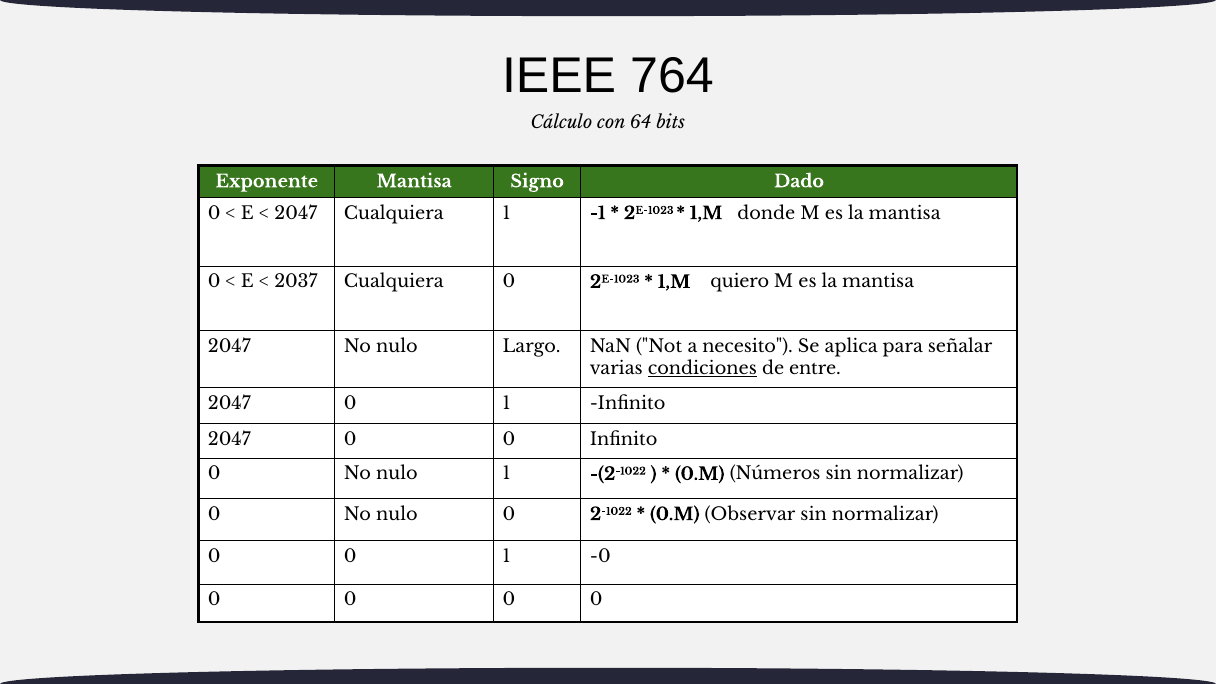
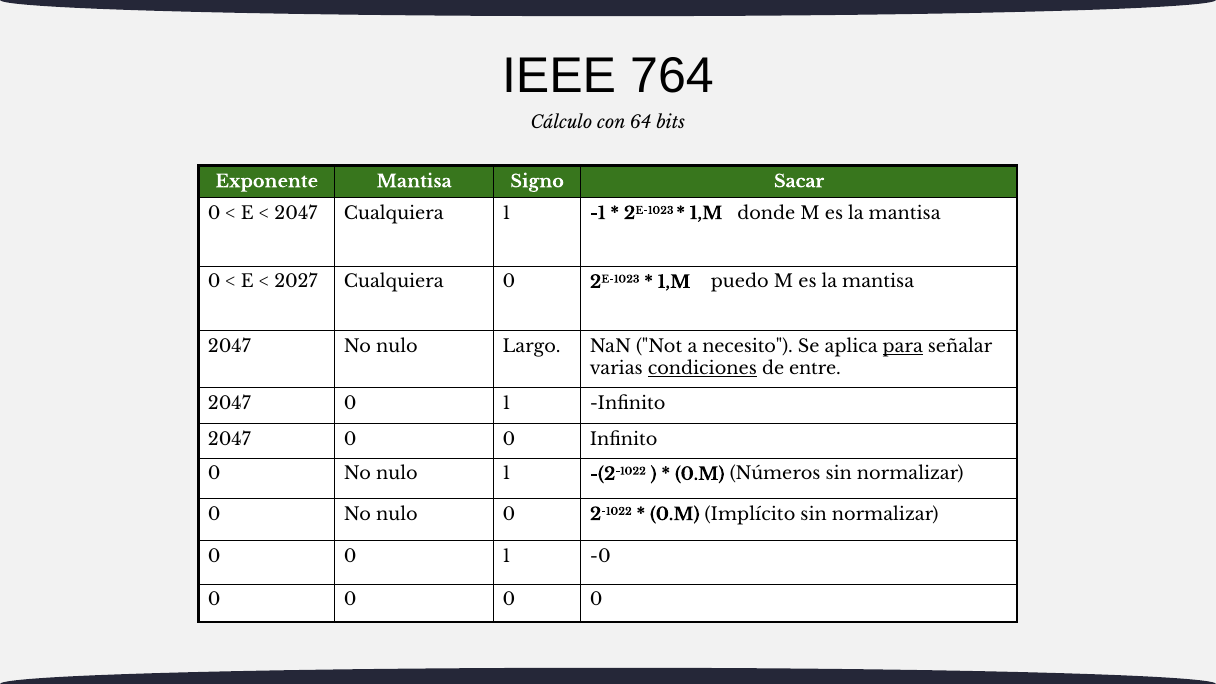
Dado: Dado -> Sacar (799, 181)
2037: 2037 -> 2027 (296, 282)
quiero: quiero -> puedo (740, 282)
para underline: none -> present (903, 347)
Observar: Observar -> Implícito (750, 514)
